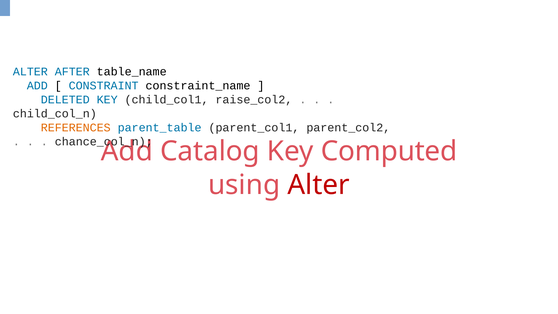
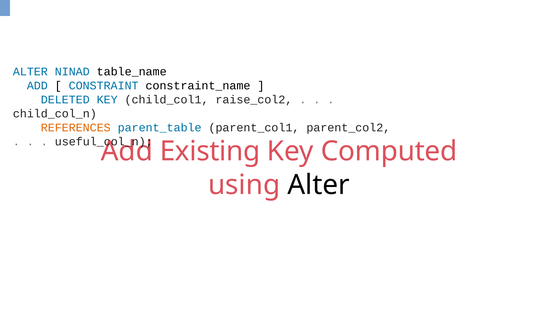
AFTER: AFTER -> NINAD (72, 72)
chance_col_n: chance_col_n -> useful_col_n (104, 142)
Catalog: Catalog -> Existing (210, 151)
Alter colour: red -> black (319, 185)
